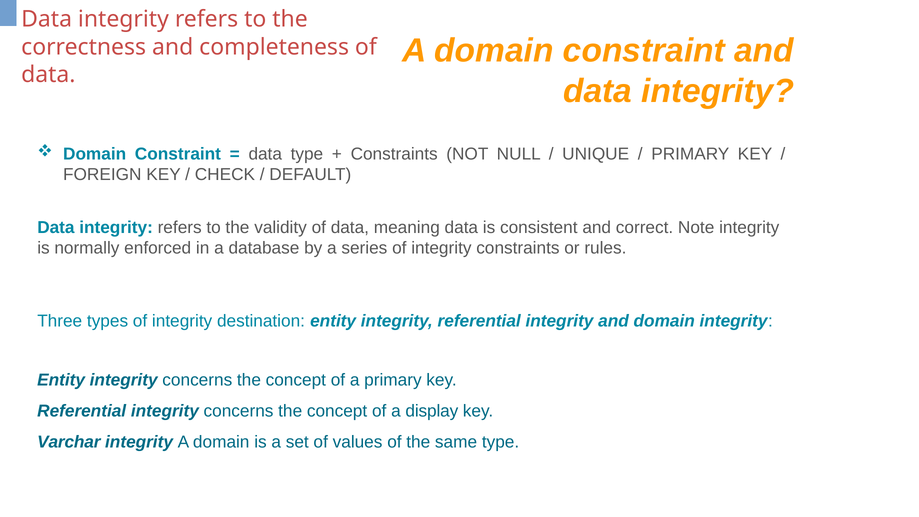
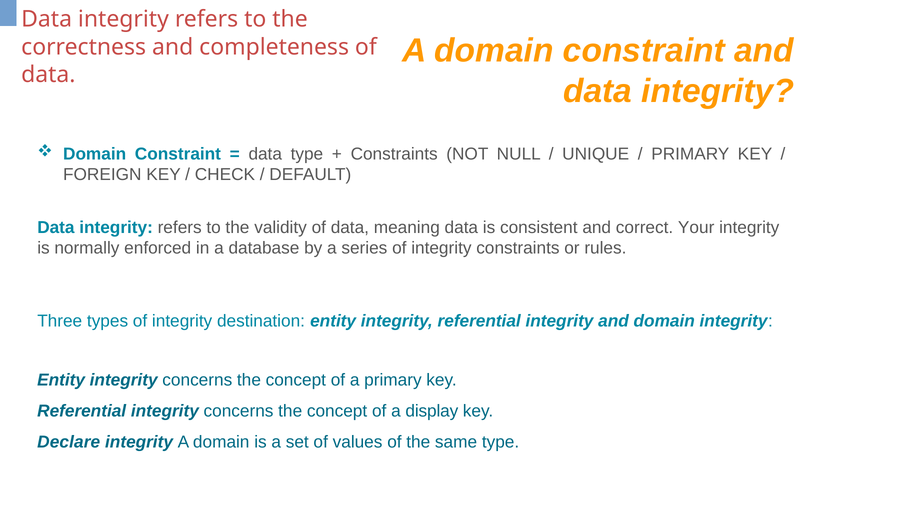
Note: Note -> Your (696, 227)
Varchar: Varchar -> Declare (69, 442)
